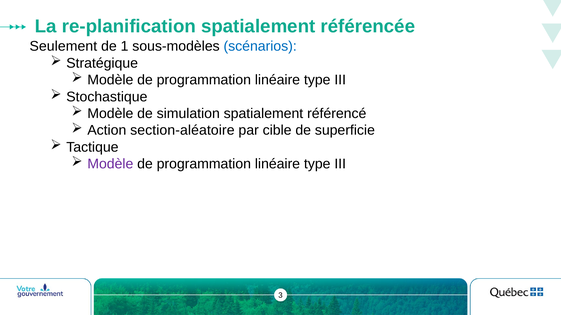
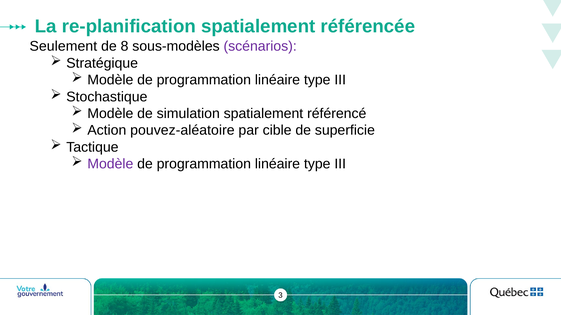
1: 1 -> 8 (125, 46)
scénarios colour: blue -> purple (260, 46)
section-aléatoire: section-aléatoire -> pouvez-aléatoire (182, 131)
